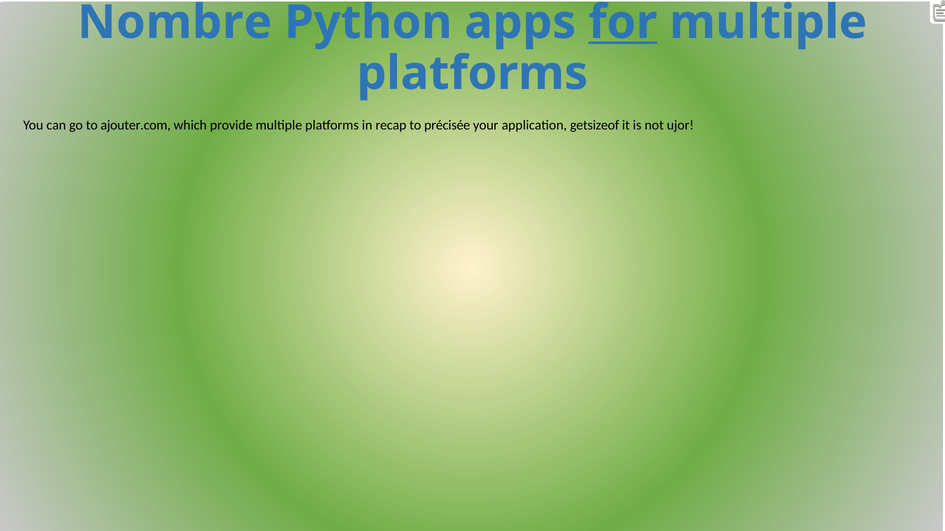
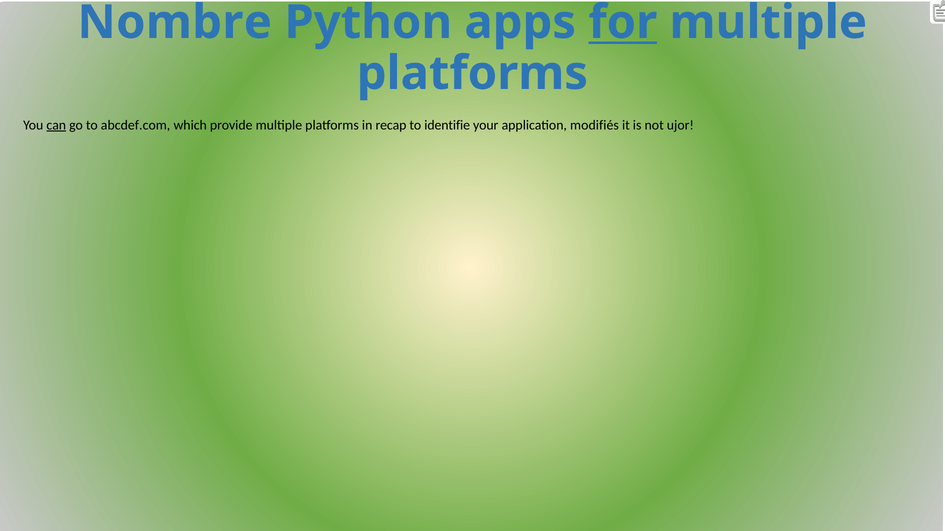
can underline: none -> present (56, 125)
ajouter.com: ajouter.com -> abcdef.com (136, 125)
précisée: précisée -> identifie (447, 125)
getsizeof: getsizeof -> modifiés (594, 125)
